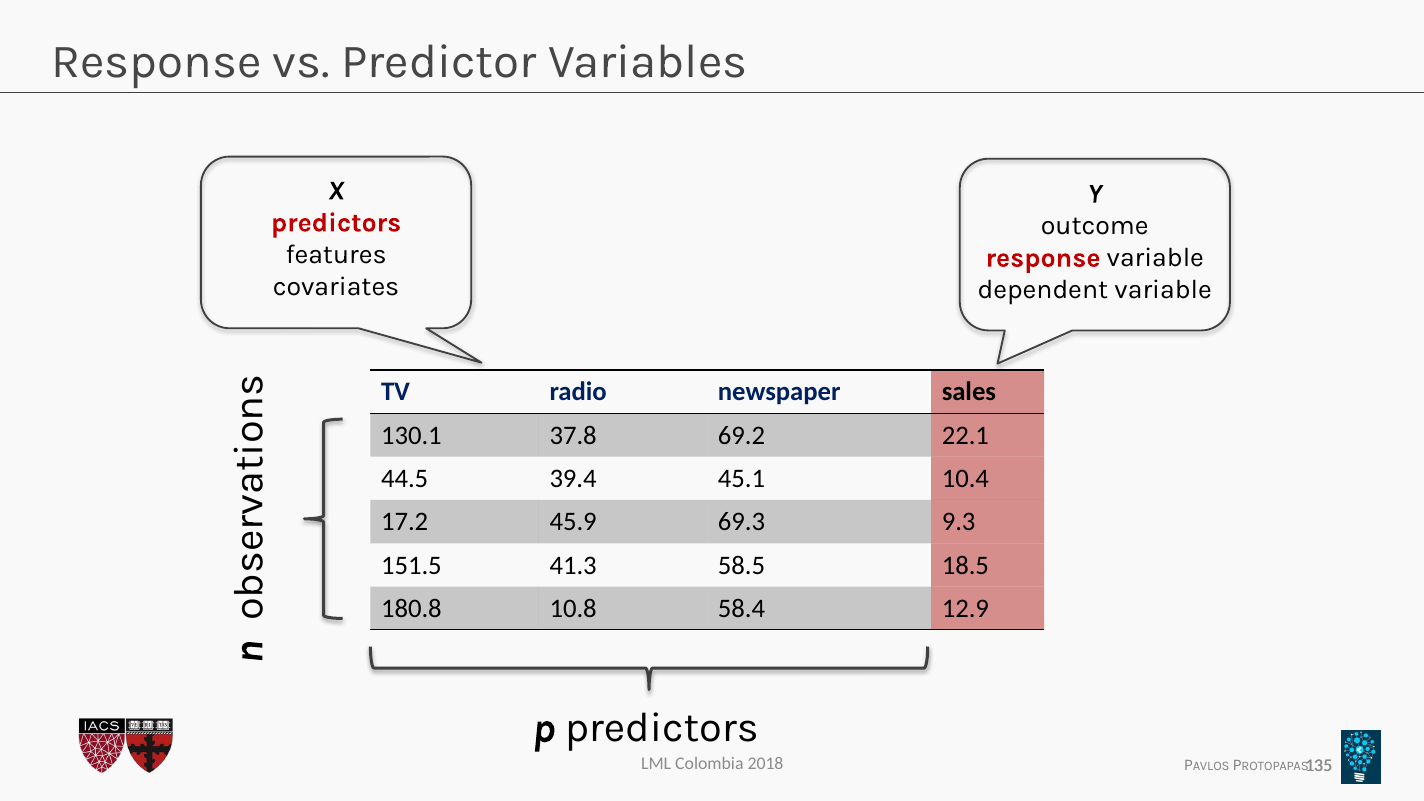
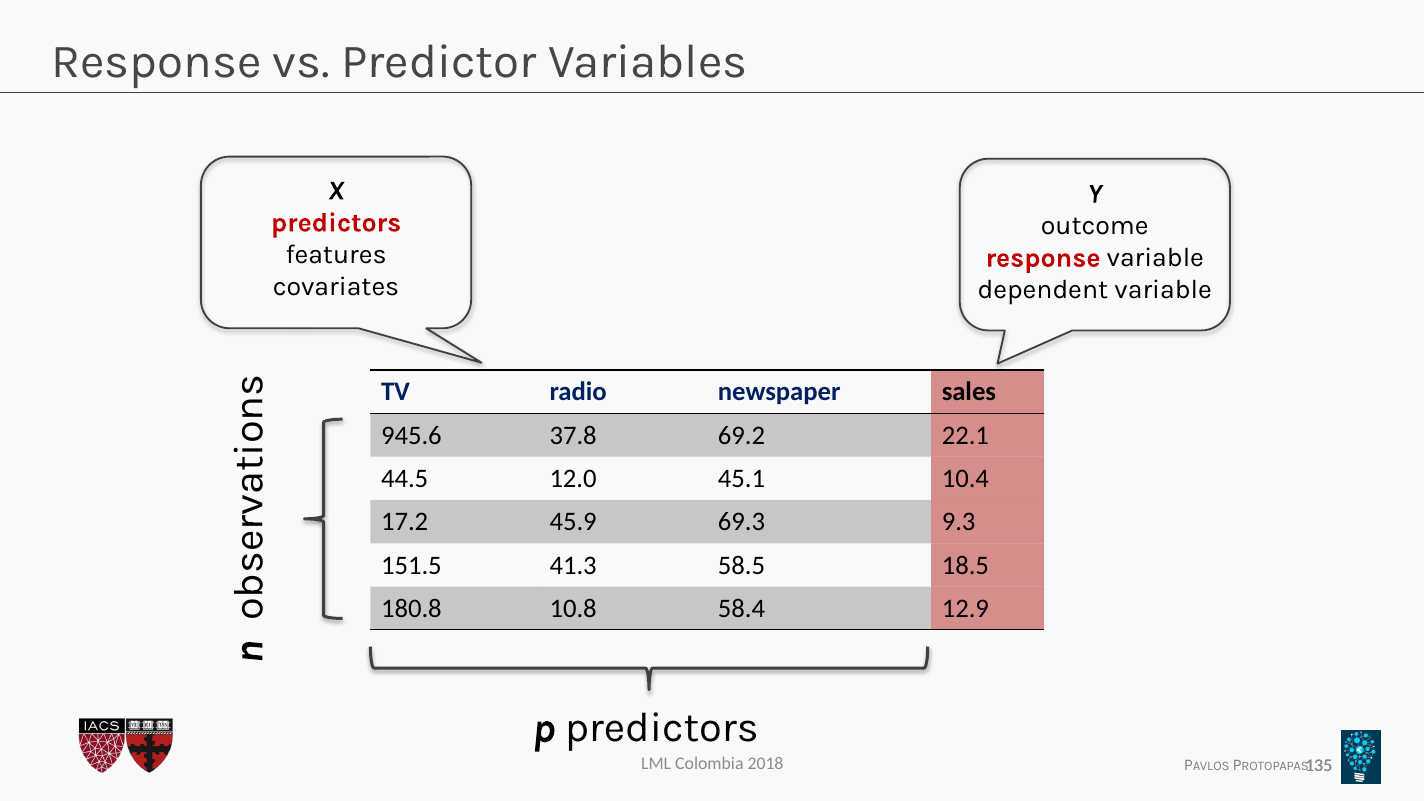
130.1: 130.1 -> 945.6 (411, 435)
39.4: 39.4 -> 12.0 (573, 479)
